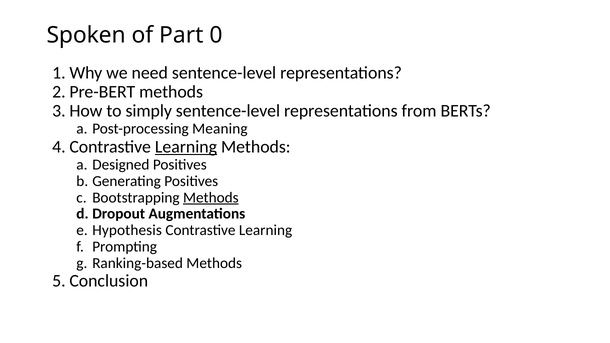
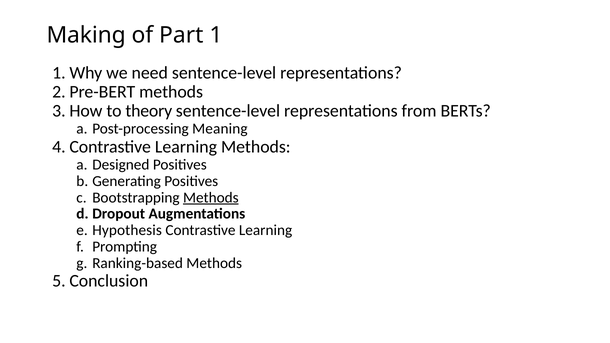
Spoken: Spoken -> Making (86, 35)
0: 0 -> 1 (216, 35)
simply: simply -> theory (149, 111)
Learning underline: present -> none (186, 147)
